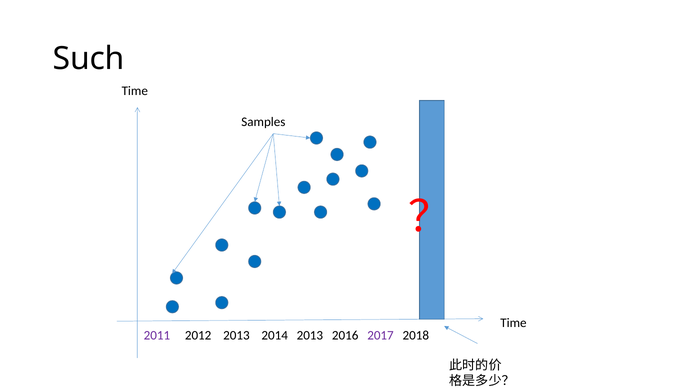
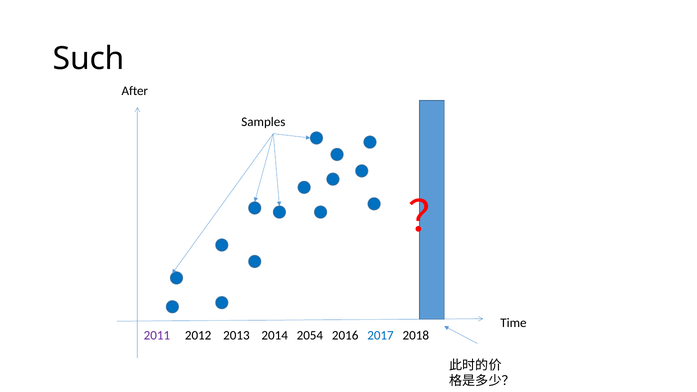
Time: Time -> After (135, 91)
2014 2013: 2013 -> 2054 (310, 336)
2017 colour: purple -> blue (380, 336)
